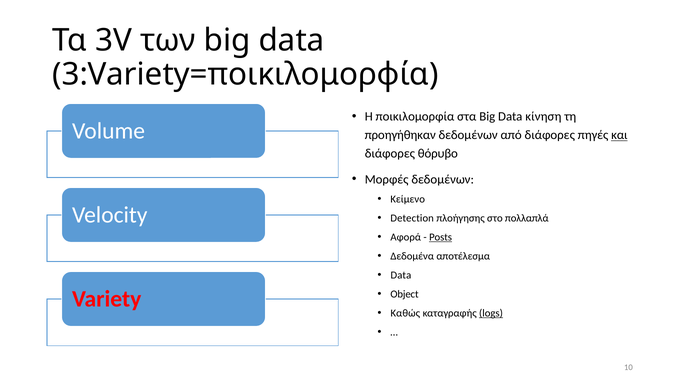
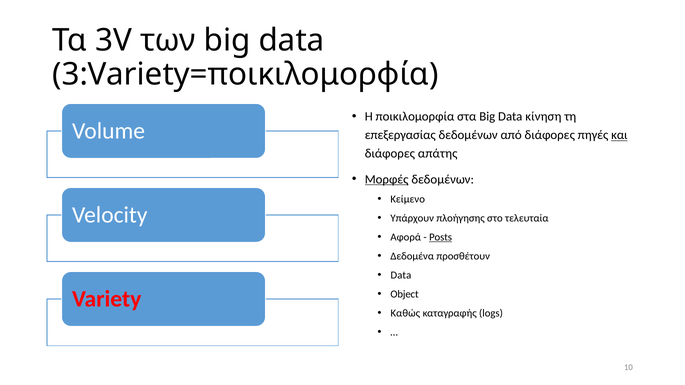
προηγήθηκαν: προηγήθηκαν -> επεξεργασίας (400, 135)
θόρυβο: θόρυβο -> απάτης (438, 154)
Μορφές underline: none -> present (387, 179)
Detection: Detection -> Υπάρχουν (412, 218)
πολλαπλά: πολλαπλά -> τελευταία (527, 218)
αποτέλεσμα: αποτέλεσμα -> προσθέτουν (463, 256)
logs underline: present -> none (491, 313)
